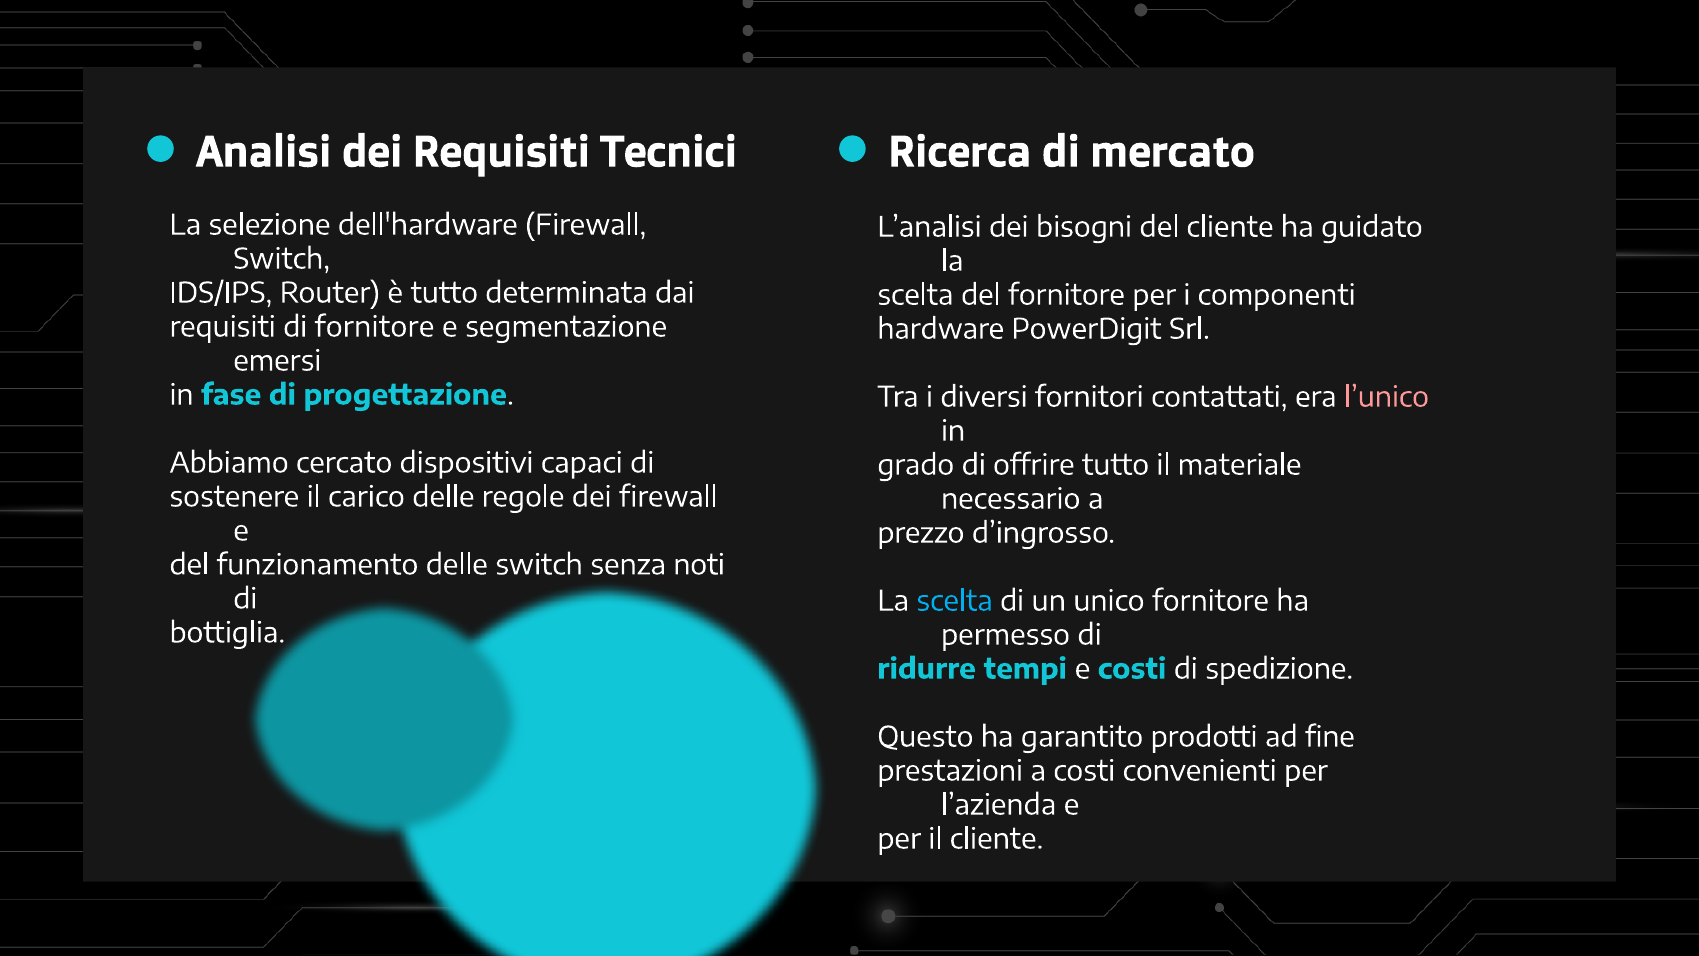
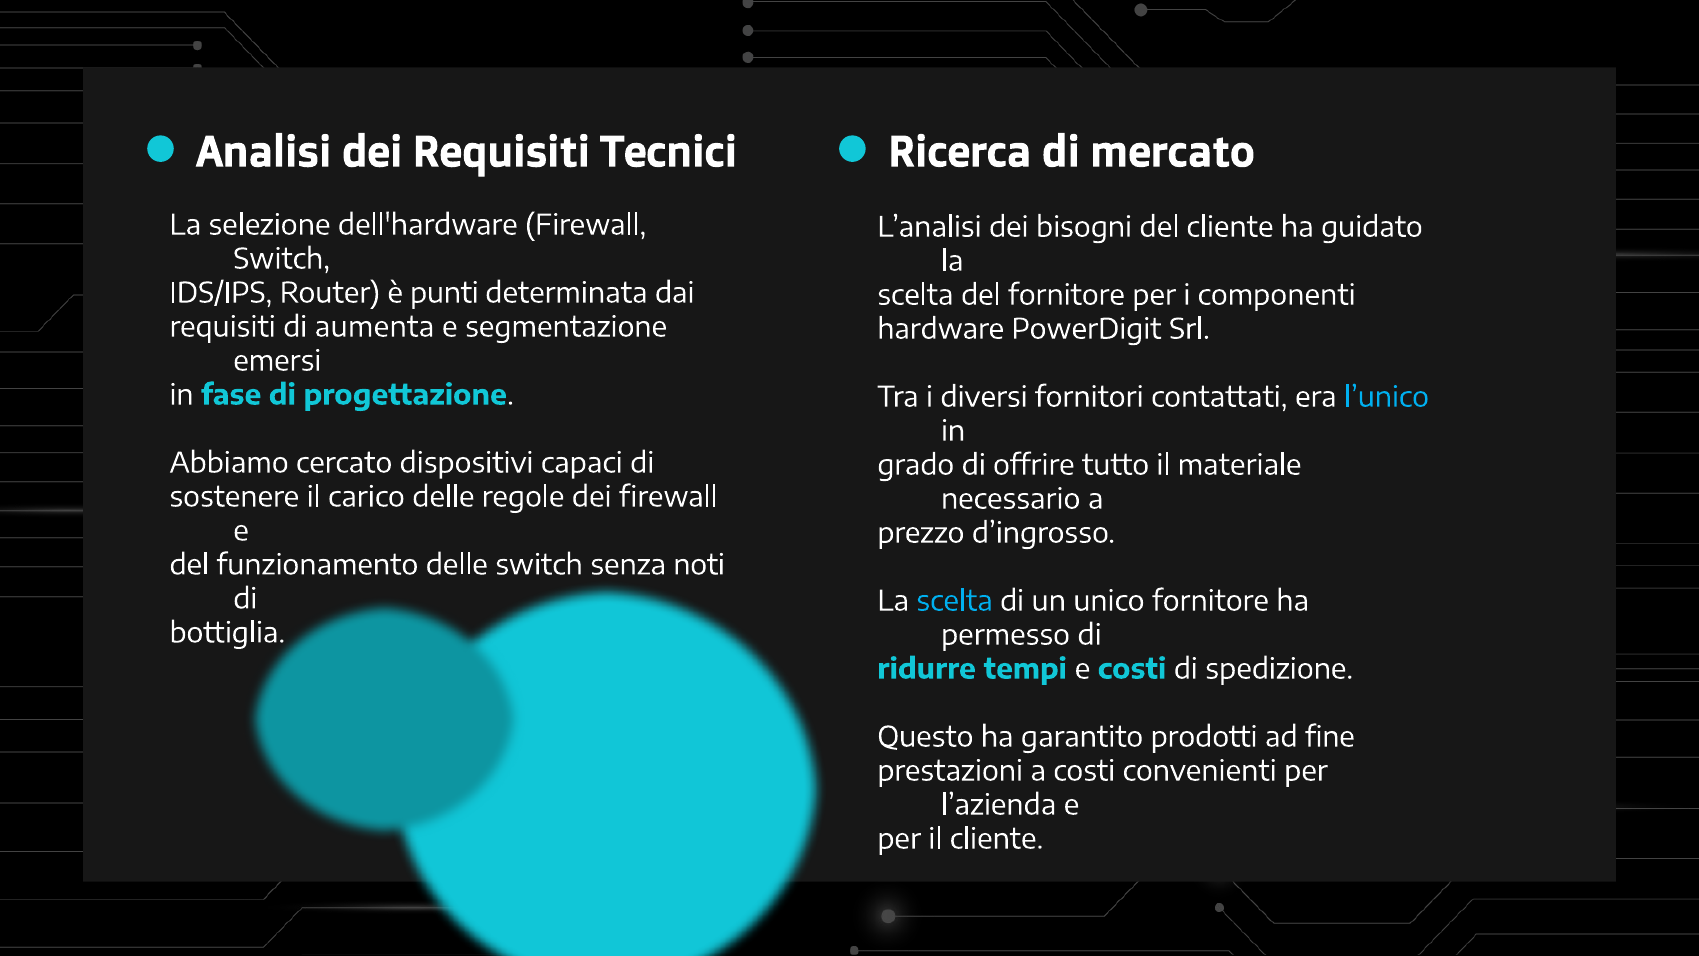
è tutto: tutto -> punti (444, 293)
di fornitore: fornitore -> aumenta (374, 327)
l’unico colour: pink -> light blue (1386, 397)
